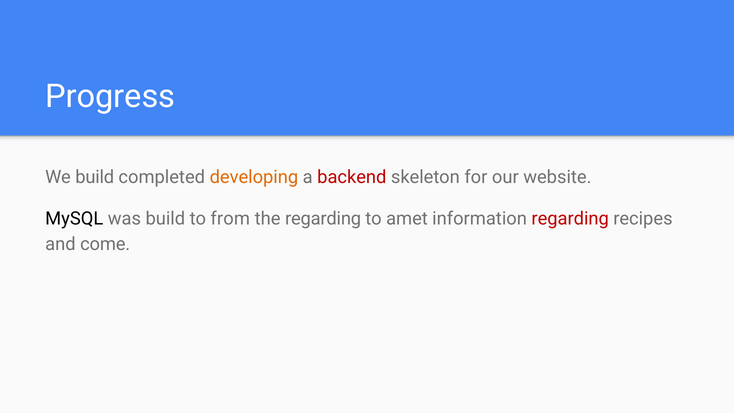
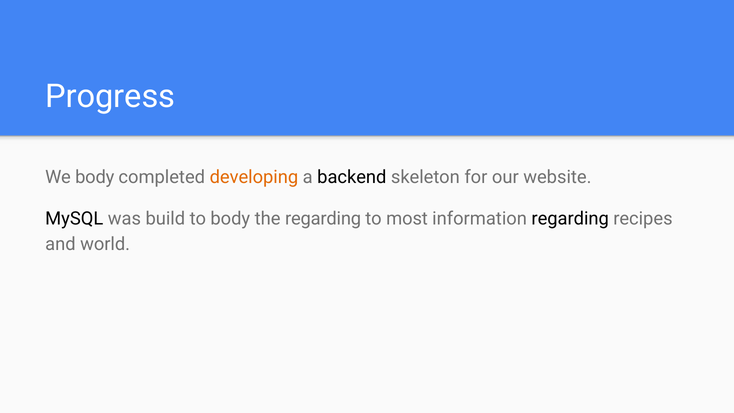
We build: build -> body (95, 177)
backend colour: red -> black (352, 177)
to from: from -> body (230, 219)
amet: amet -> most (407, 219)
regarding colour: red -> black (570, 219)
come: come -> world (105, 244)
